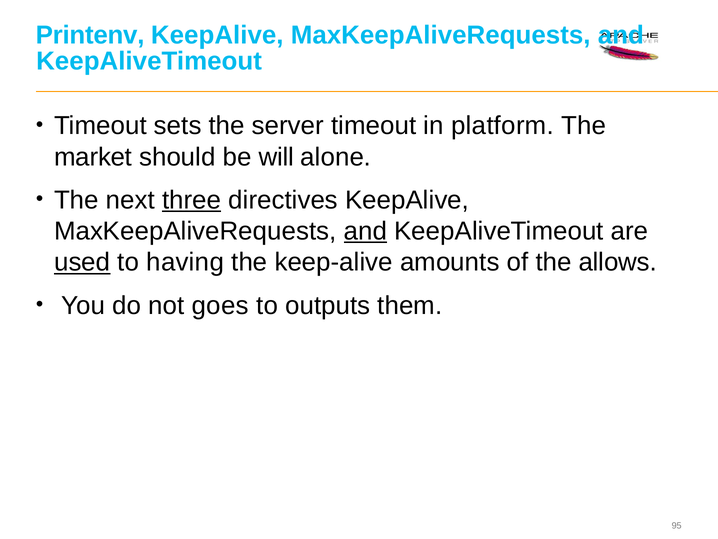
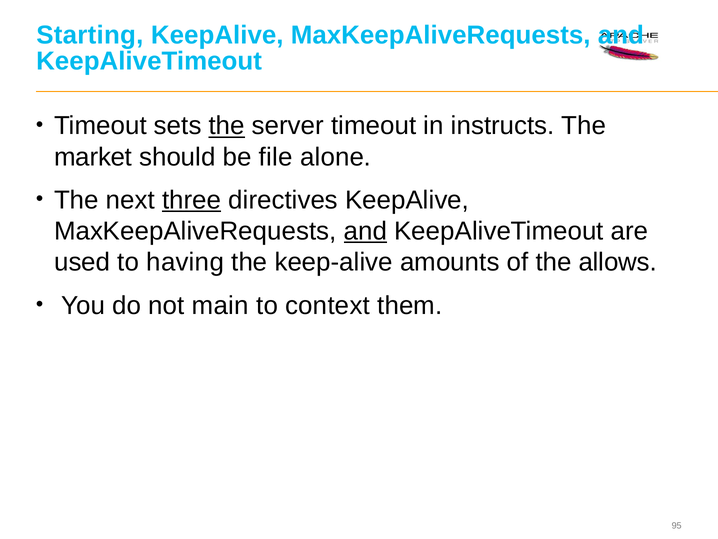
Printenv: Printenv -> Starting (90, 35)
the underline: none -> present (227, 126)
platform: platform -> instructs (503, 126)
will: will -> file (276, 157)
used underline: present -> none (82, 262)
goes: goes -> main (220, 305)
outputs: outputs -> context (328, 305)
